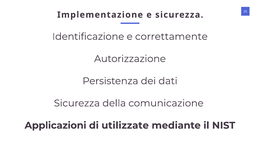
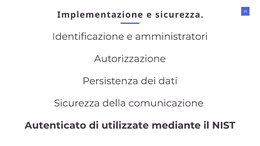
correttamente: correttamente -> amministratori (171, 37)
Applicazioni: Applicazioni -> Autenticato (55, 126)
